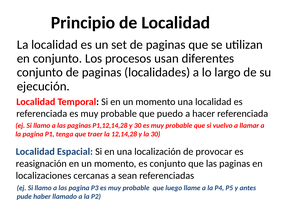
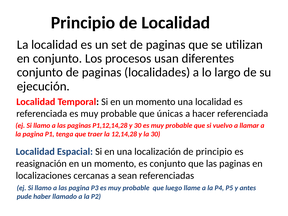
puedo: puedo -> únicas (170, 114)
de provocar: provocar -> principio (214, 152)
